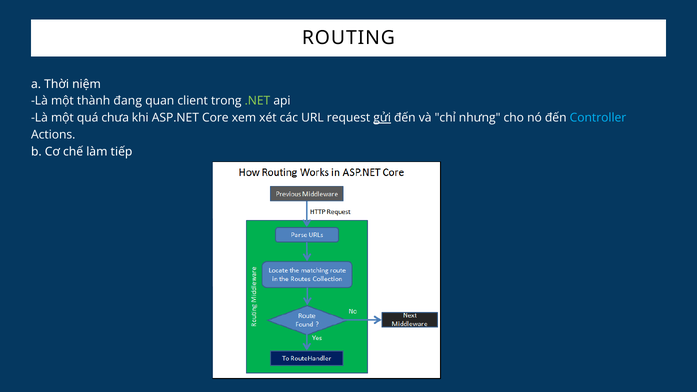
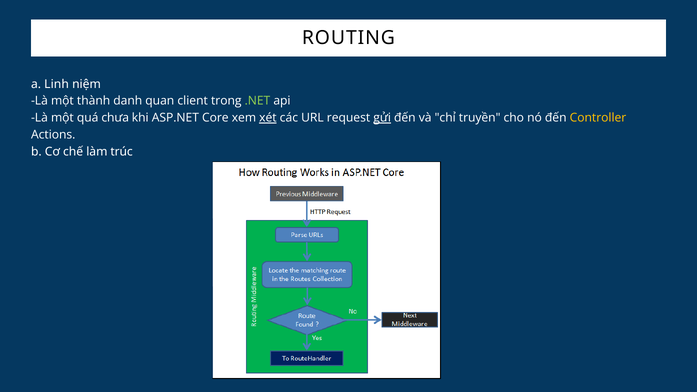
Thời: Thời -> Linh (57, 84)
đang: đang -> danh (128, 101)
xét underline: none -> present (268, 118)
nhưng: nhưng -> truyền (480, 118)
Controller colour: light blue -> yellow (598, 118)
tiếp: tiếp -> trúc (122, 152)
